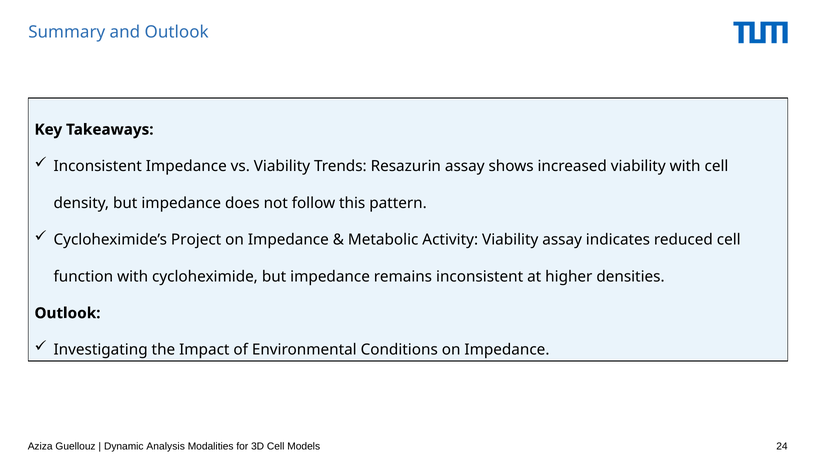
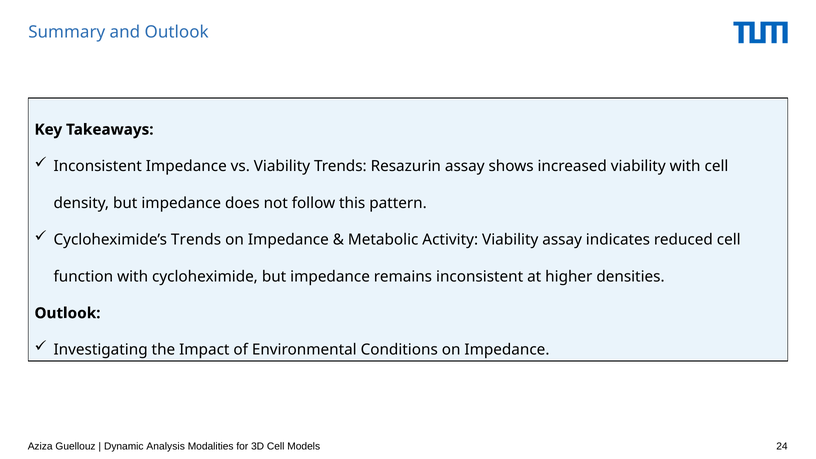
Cycloheximide’s Project: Project -> Trends (196, 240)
